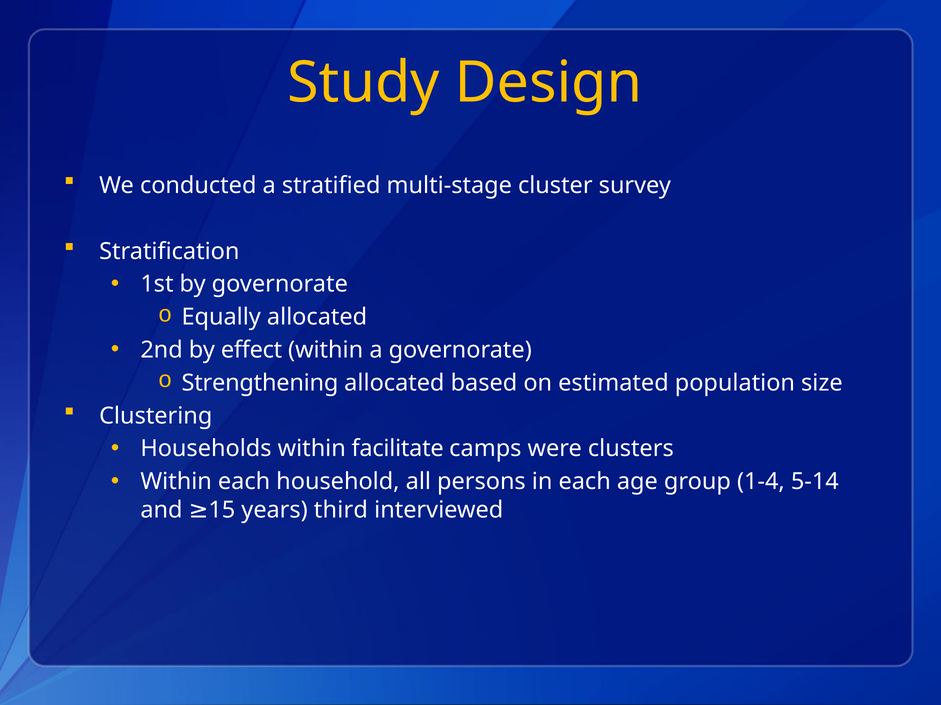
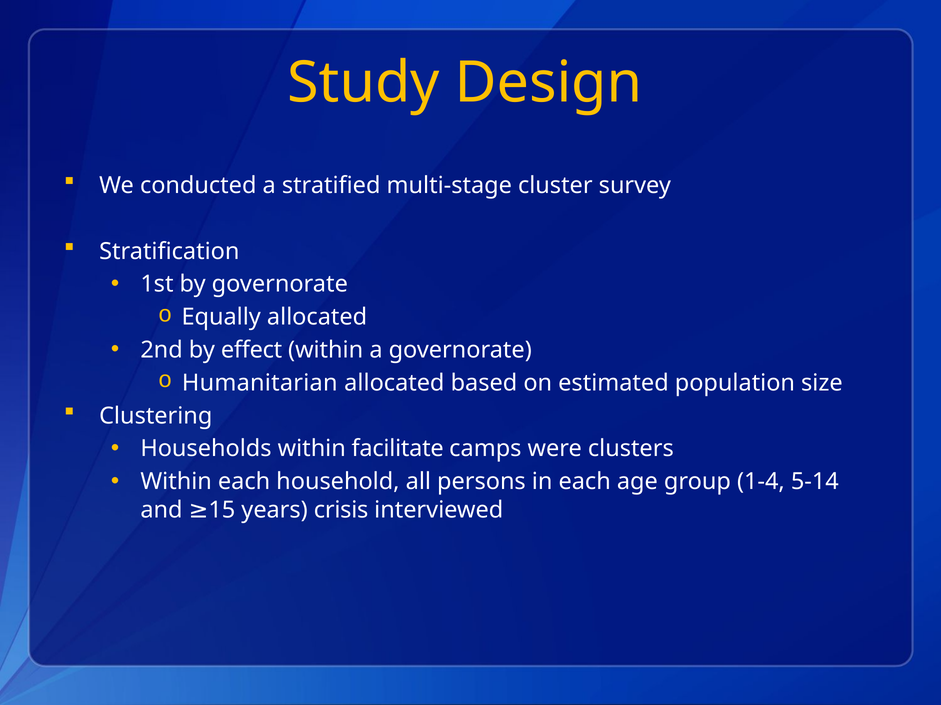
Strengthening: Strengthening -> Humanitarian (260, 383)
third: third -> crisis (341, 510)
